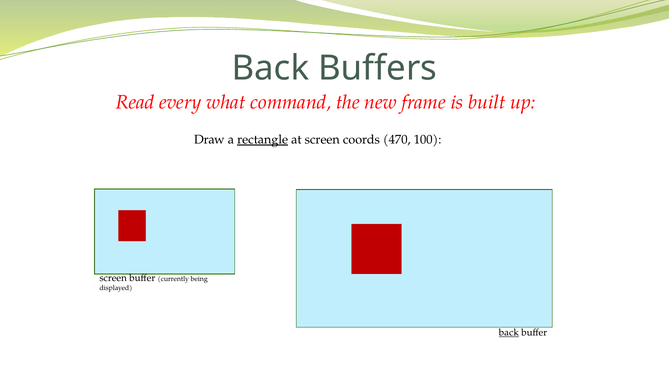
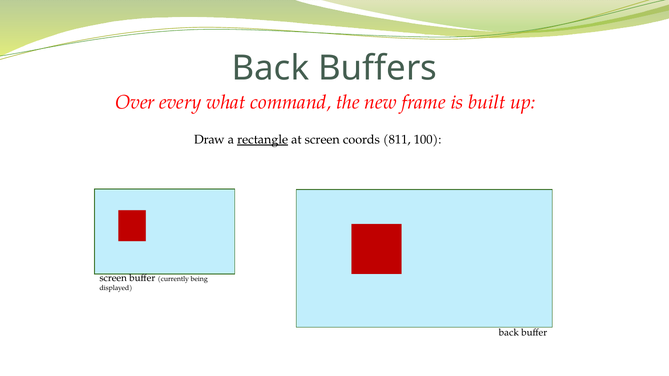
Read: Read -> Over (135, 102)
470: 470 -> 811 (397, 140)
back underline: present -> none (509, 333)
